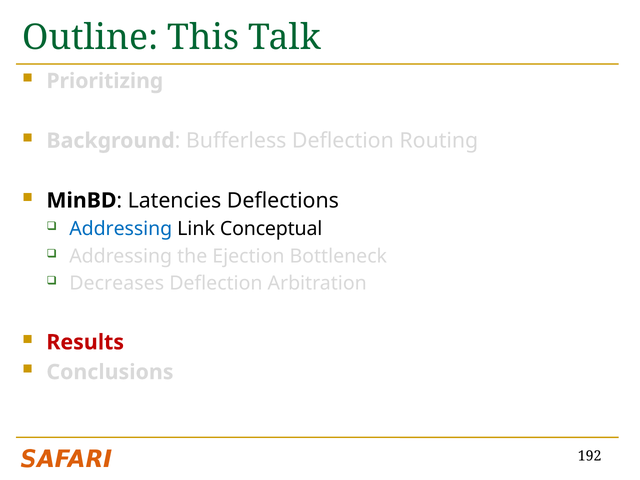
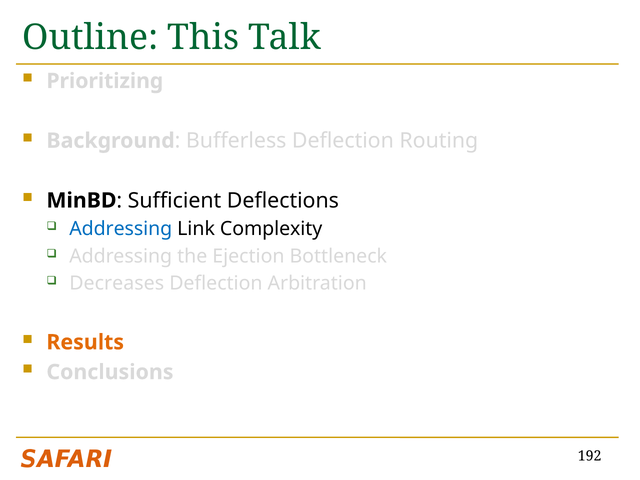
Latencies: Latencies -> Sufficient (174, 200)
Conceptual: Conceptual -> Complexity (271, 229)
Results colour: red -> orange (85, 342)
